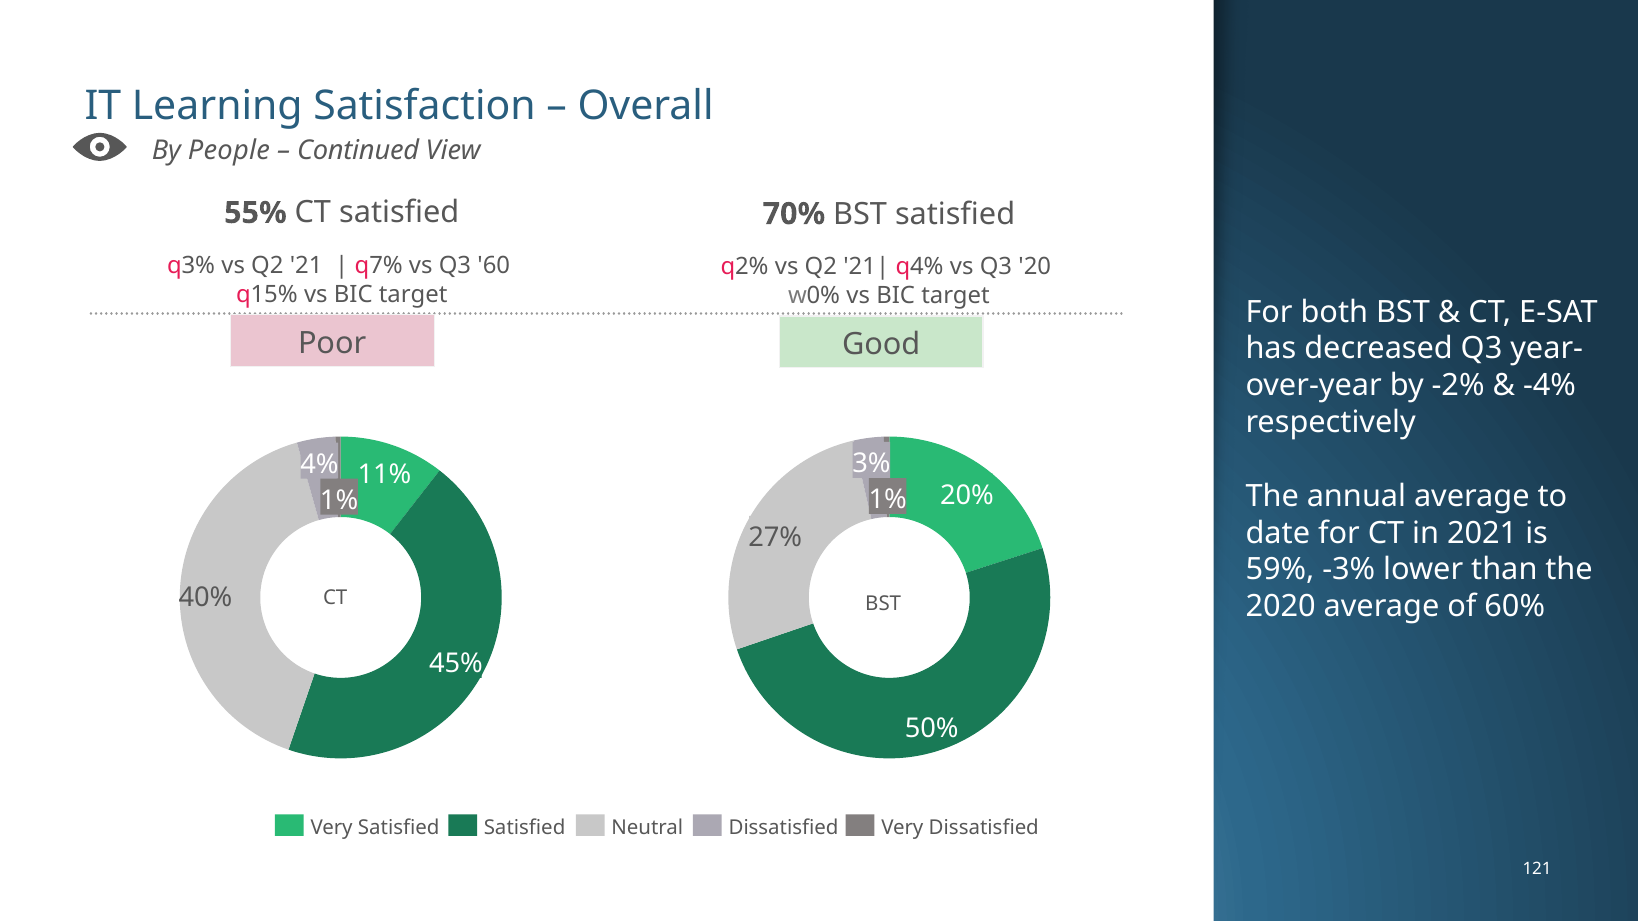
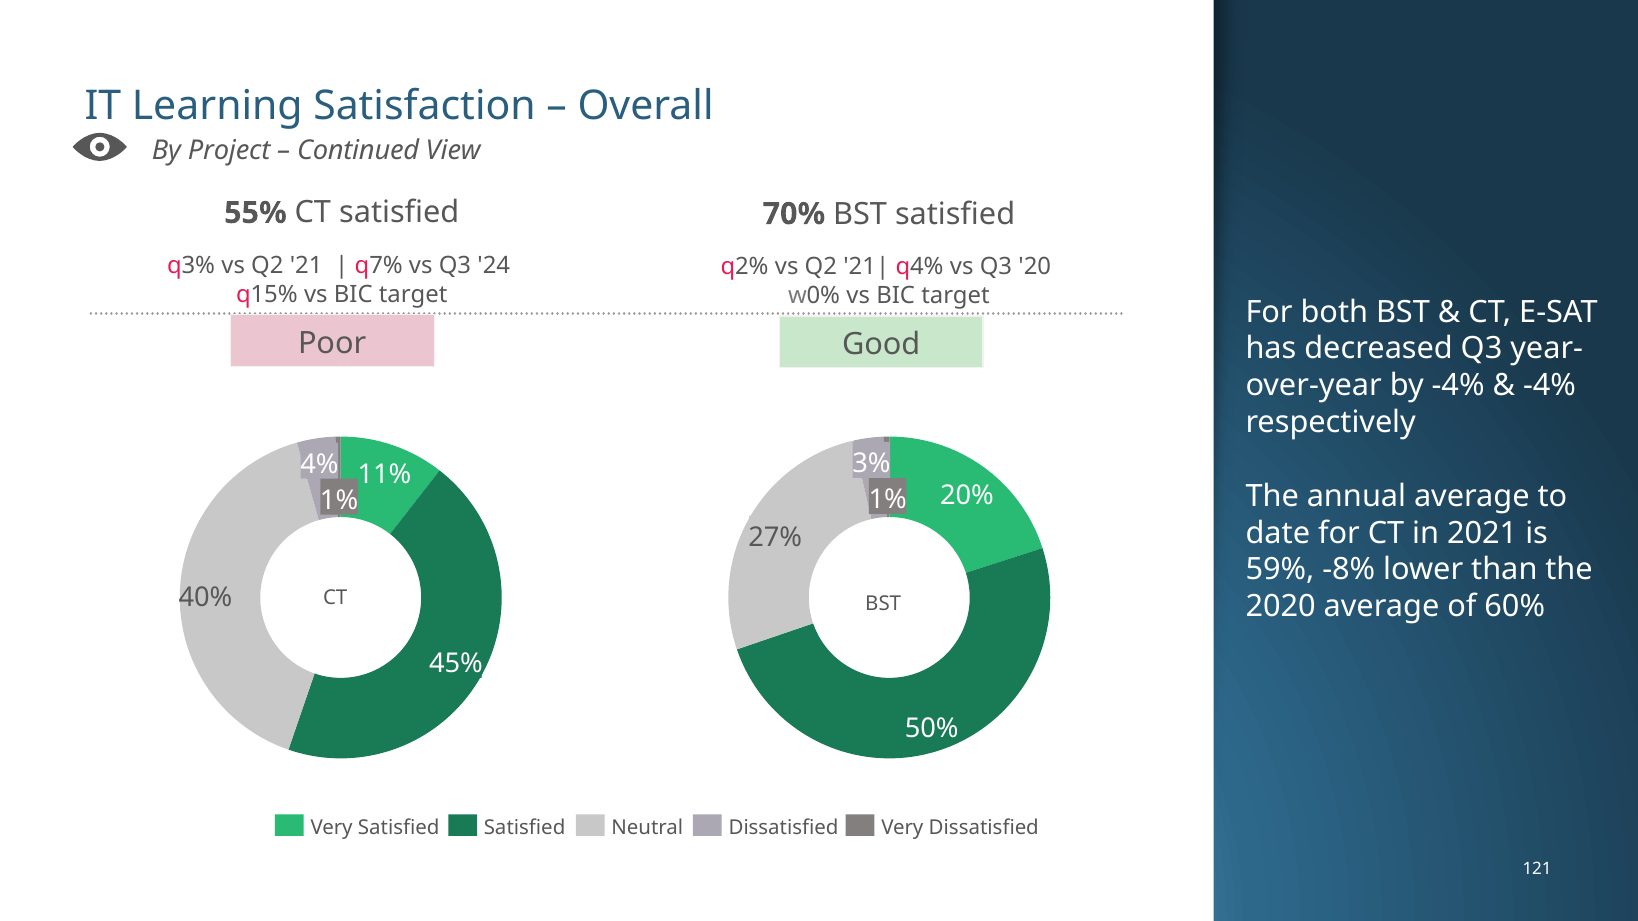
People: People -> Project (229, 151)
60: 60 -> 24 (494, 266)
by -2%: -2% -> -4% (1458, 386)
-3%: -3% -> -8% (1349, 570)
